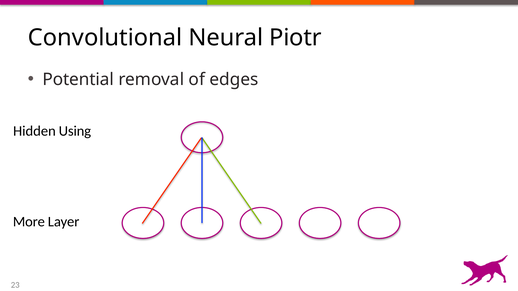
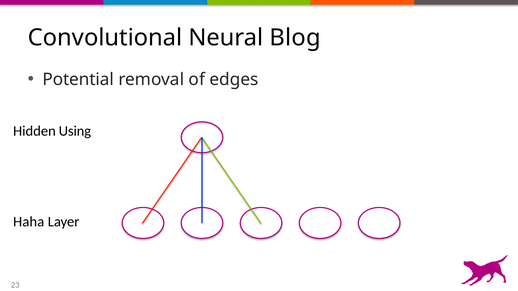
Piotr: Piotr -> Blog (295, 38)
More: More -> Haha (29, 222)
